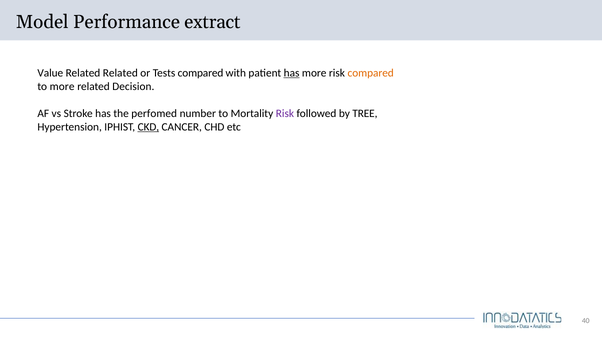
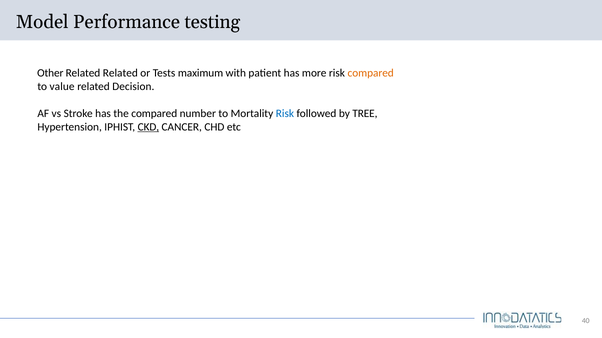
extract: extract -> testing (212, 22)
Value: Value -> Other (50, 73)
Tests compared: compared -> maximum (201, 73)
has underline: present -> none (292, 73)
to more: more -> value (62, 87)
the perfomed: perfomed -> compared (154, 114)
Risk colour: purple -> blue (285, 114)
